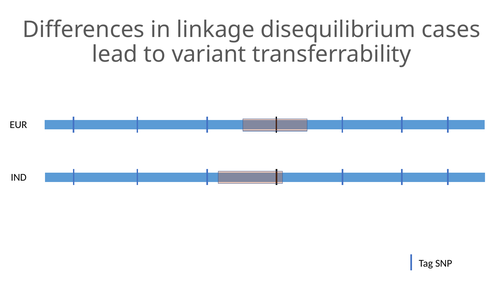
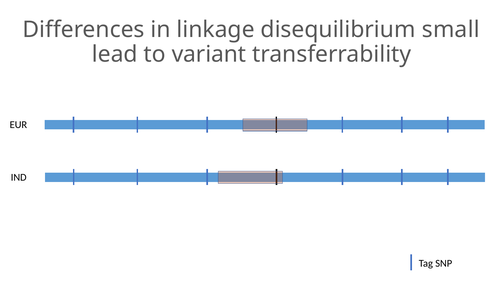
cases: cases -> small (451, 30)
